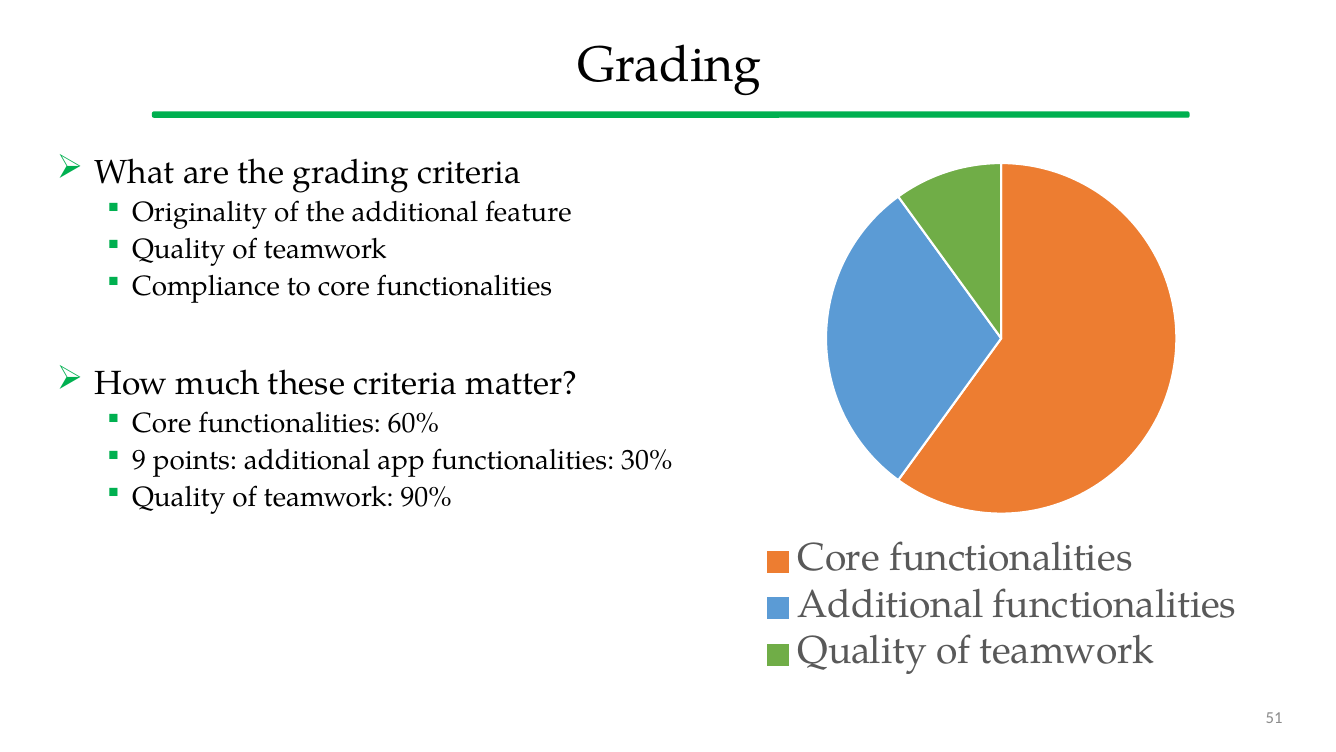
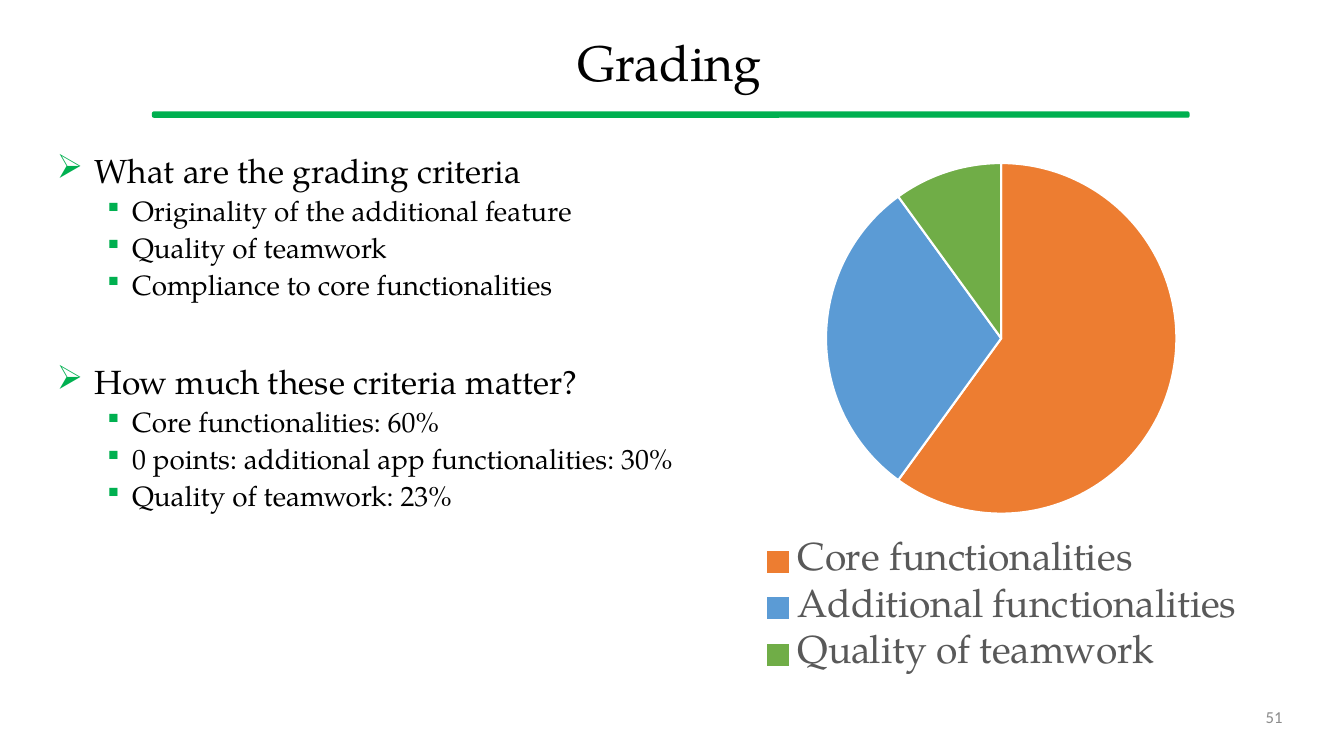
9: 9 -> 0 (139, 460)
90%: 90% -> 23% (426, 497)
